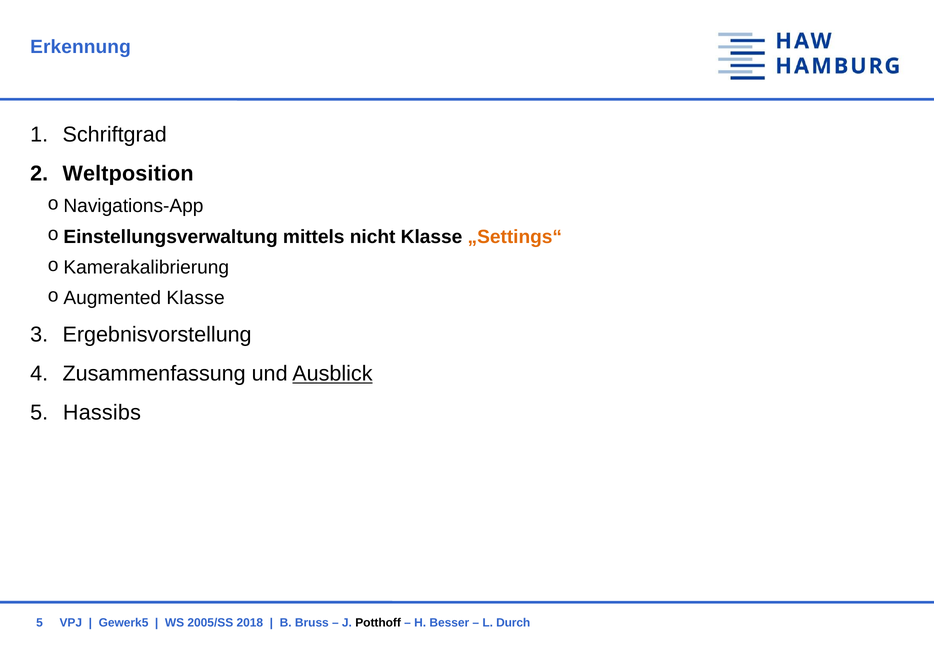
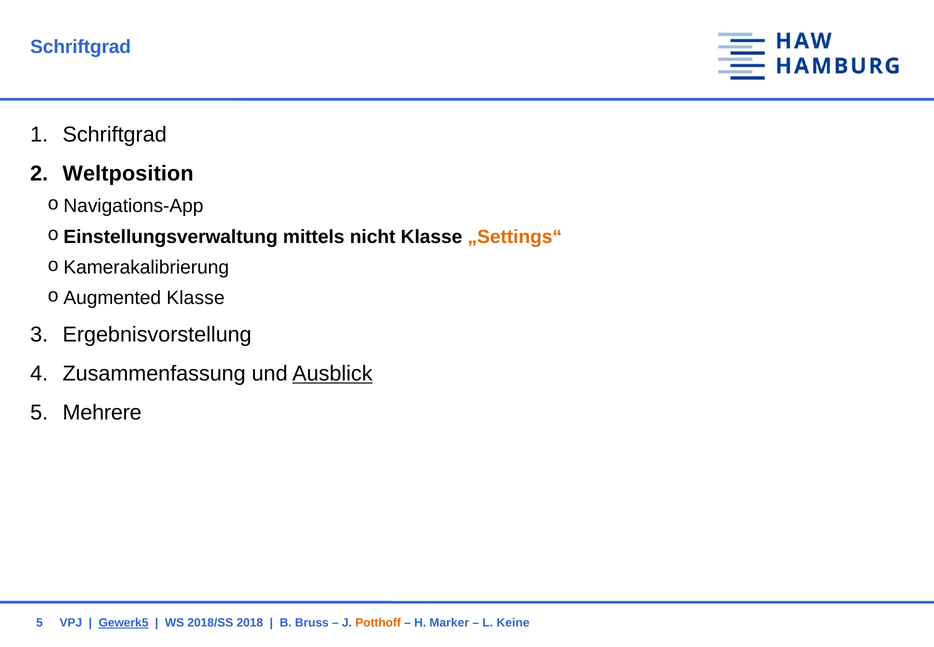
Erkennung: Erkennung -> Schriftgrad (81, 47)
Hassibs: Hassibs -> Mehrere (102, 412)
Gewerk5 underline: none -> present (124, 622)
2005/SS: 2005/SS -> 2018/SS (210, 622)
Potthoff colour: black -> orange (378, 622)
Besser: Besser -> Marker (449, 622)
Durch: Durch -> Keine (513, 622)
